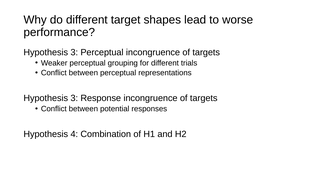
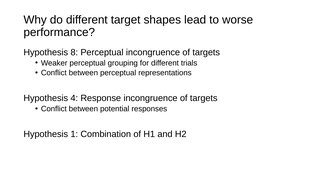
3: 3 -> 8 (74, 52)
3: 3 -> 4 (74, 98)
4: 4 -> 1 (74, 134)
